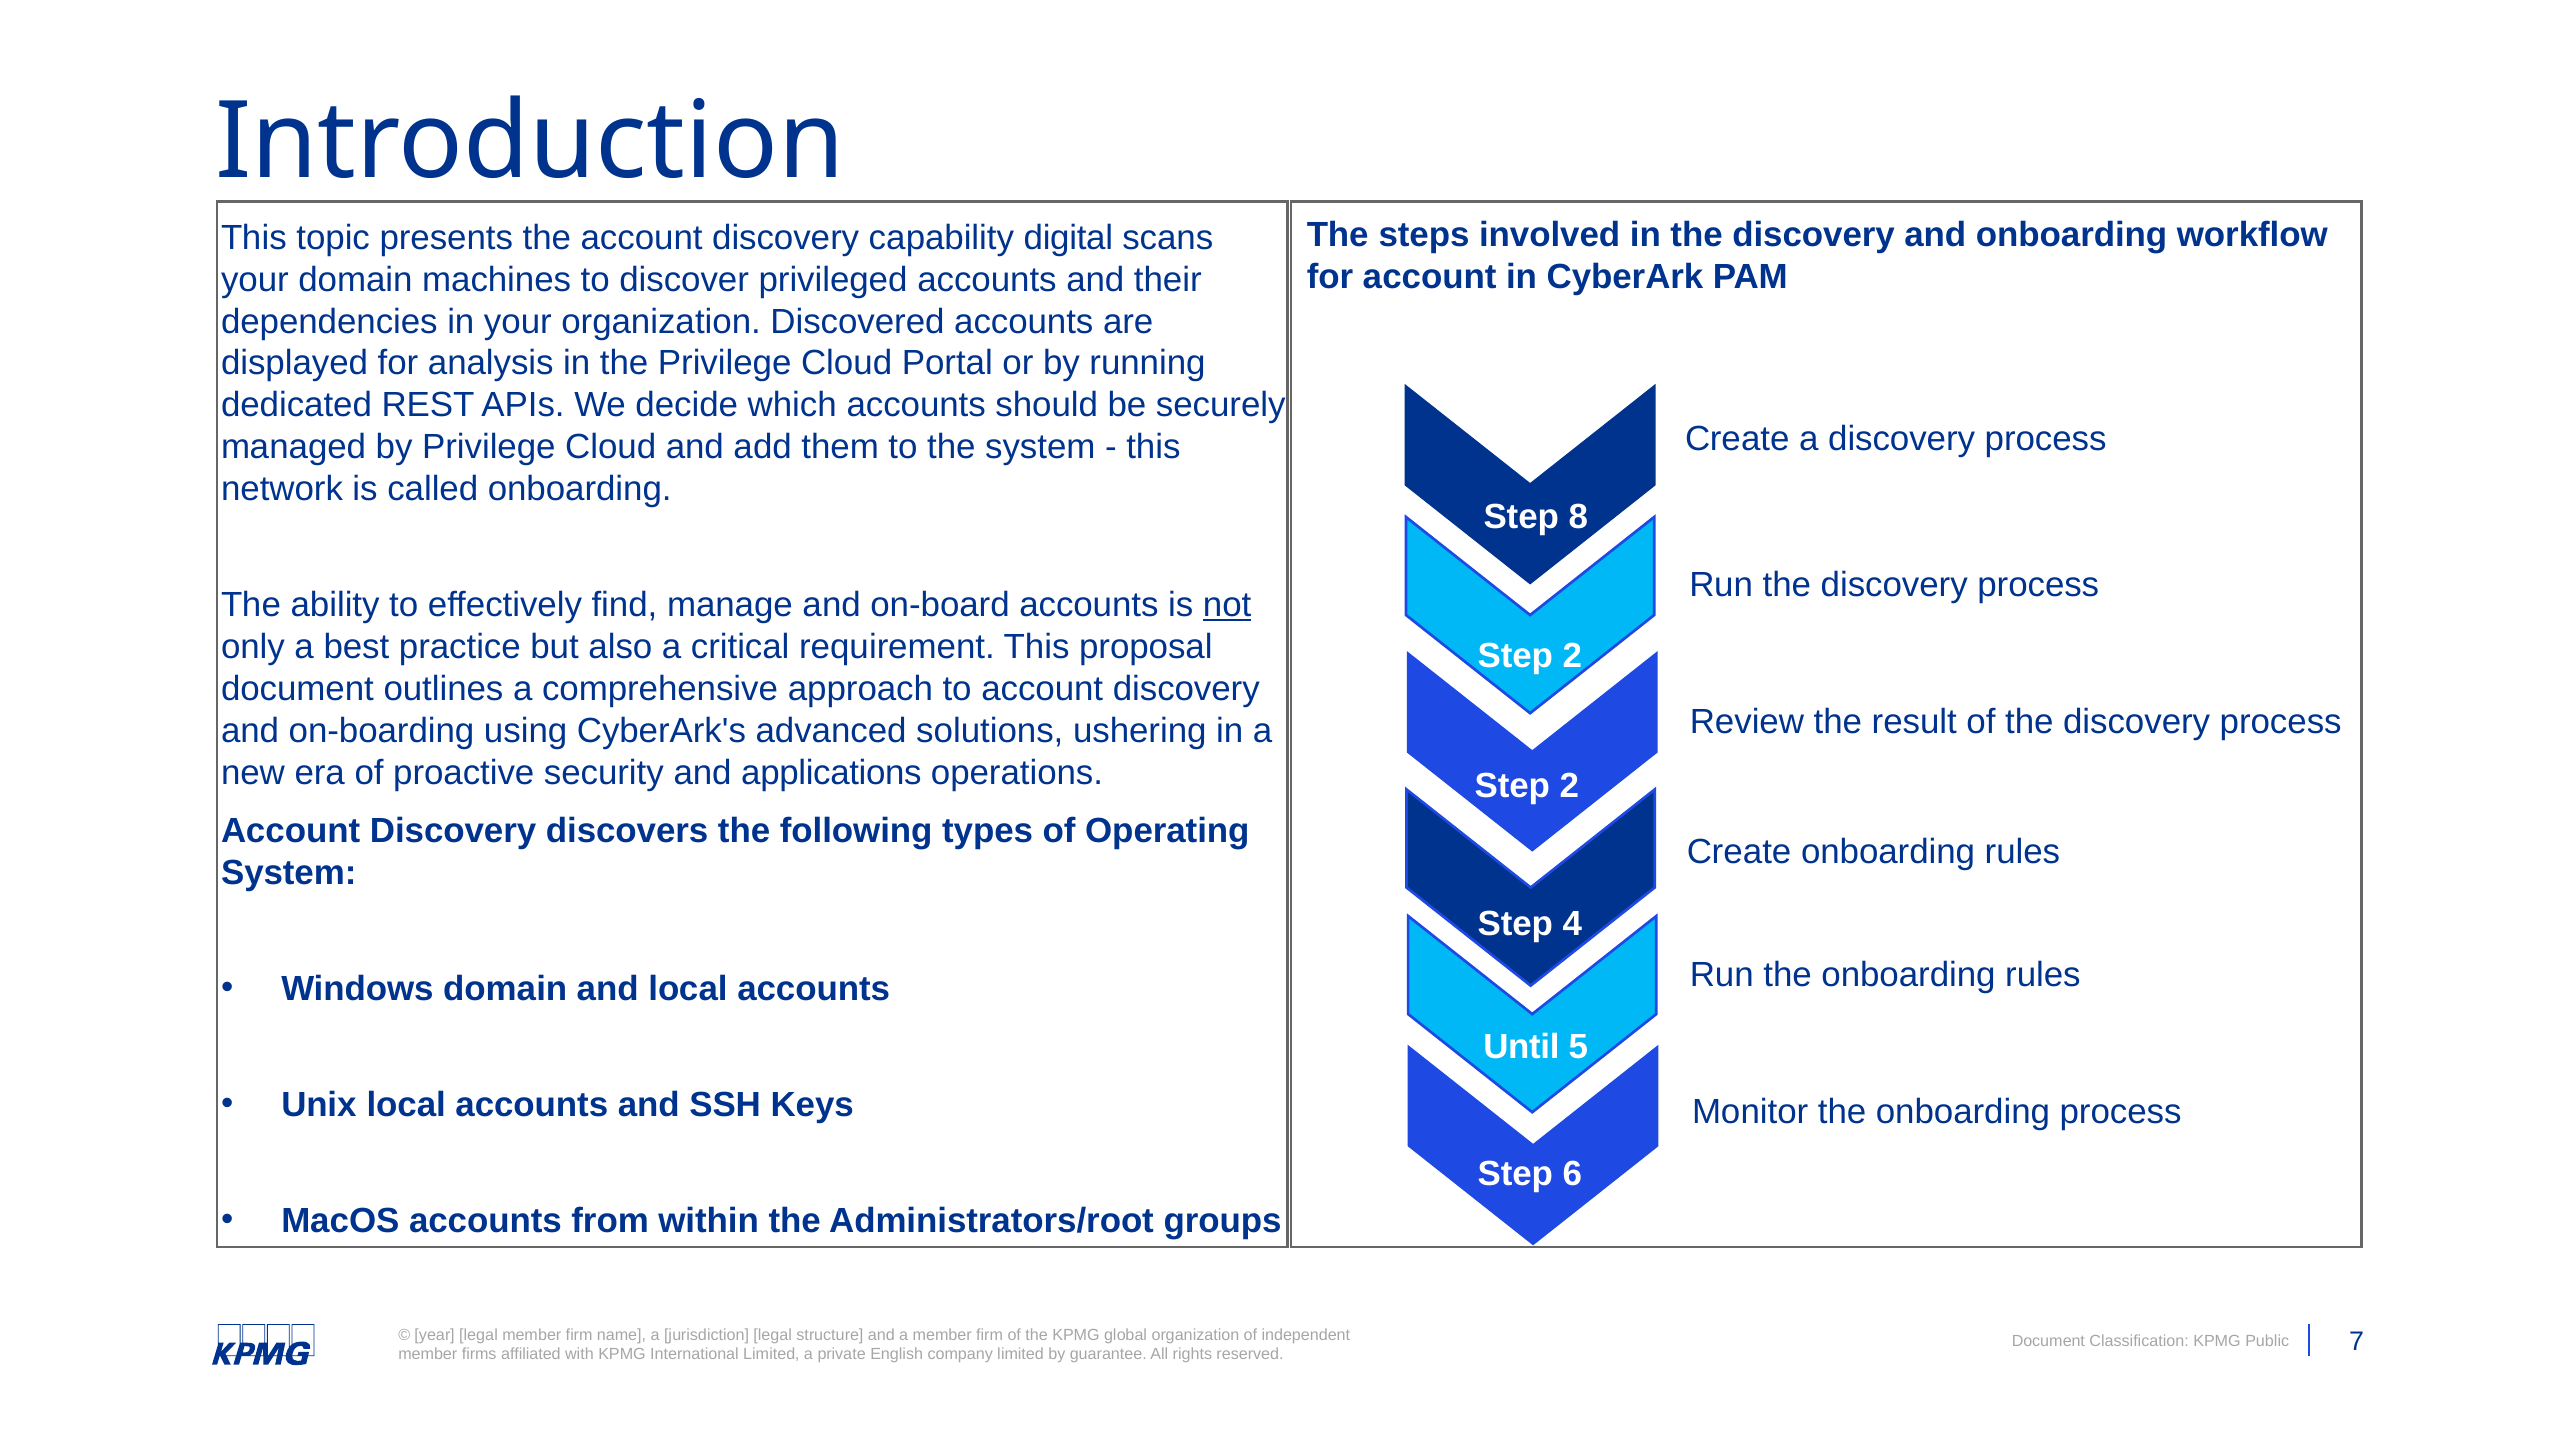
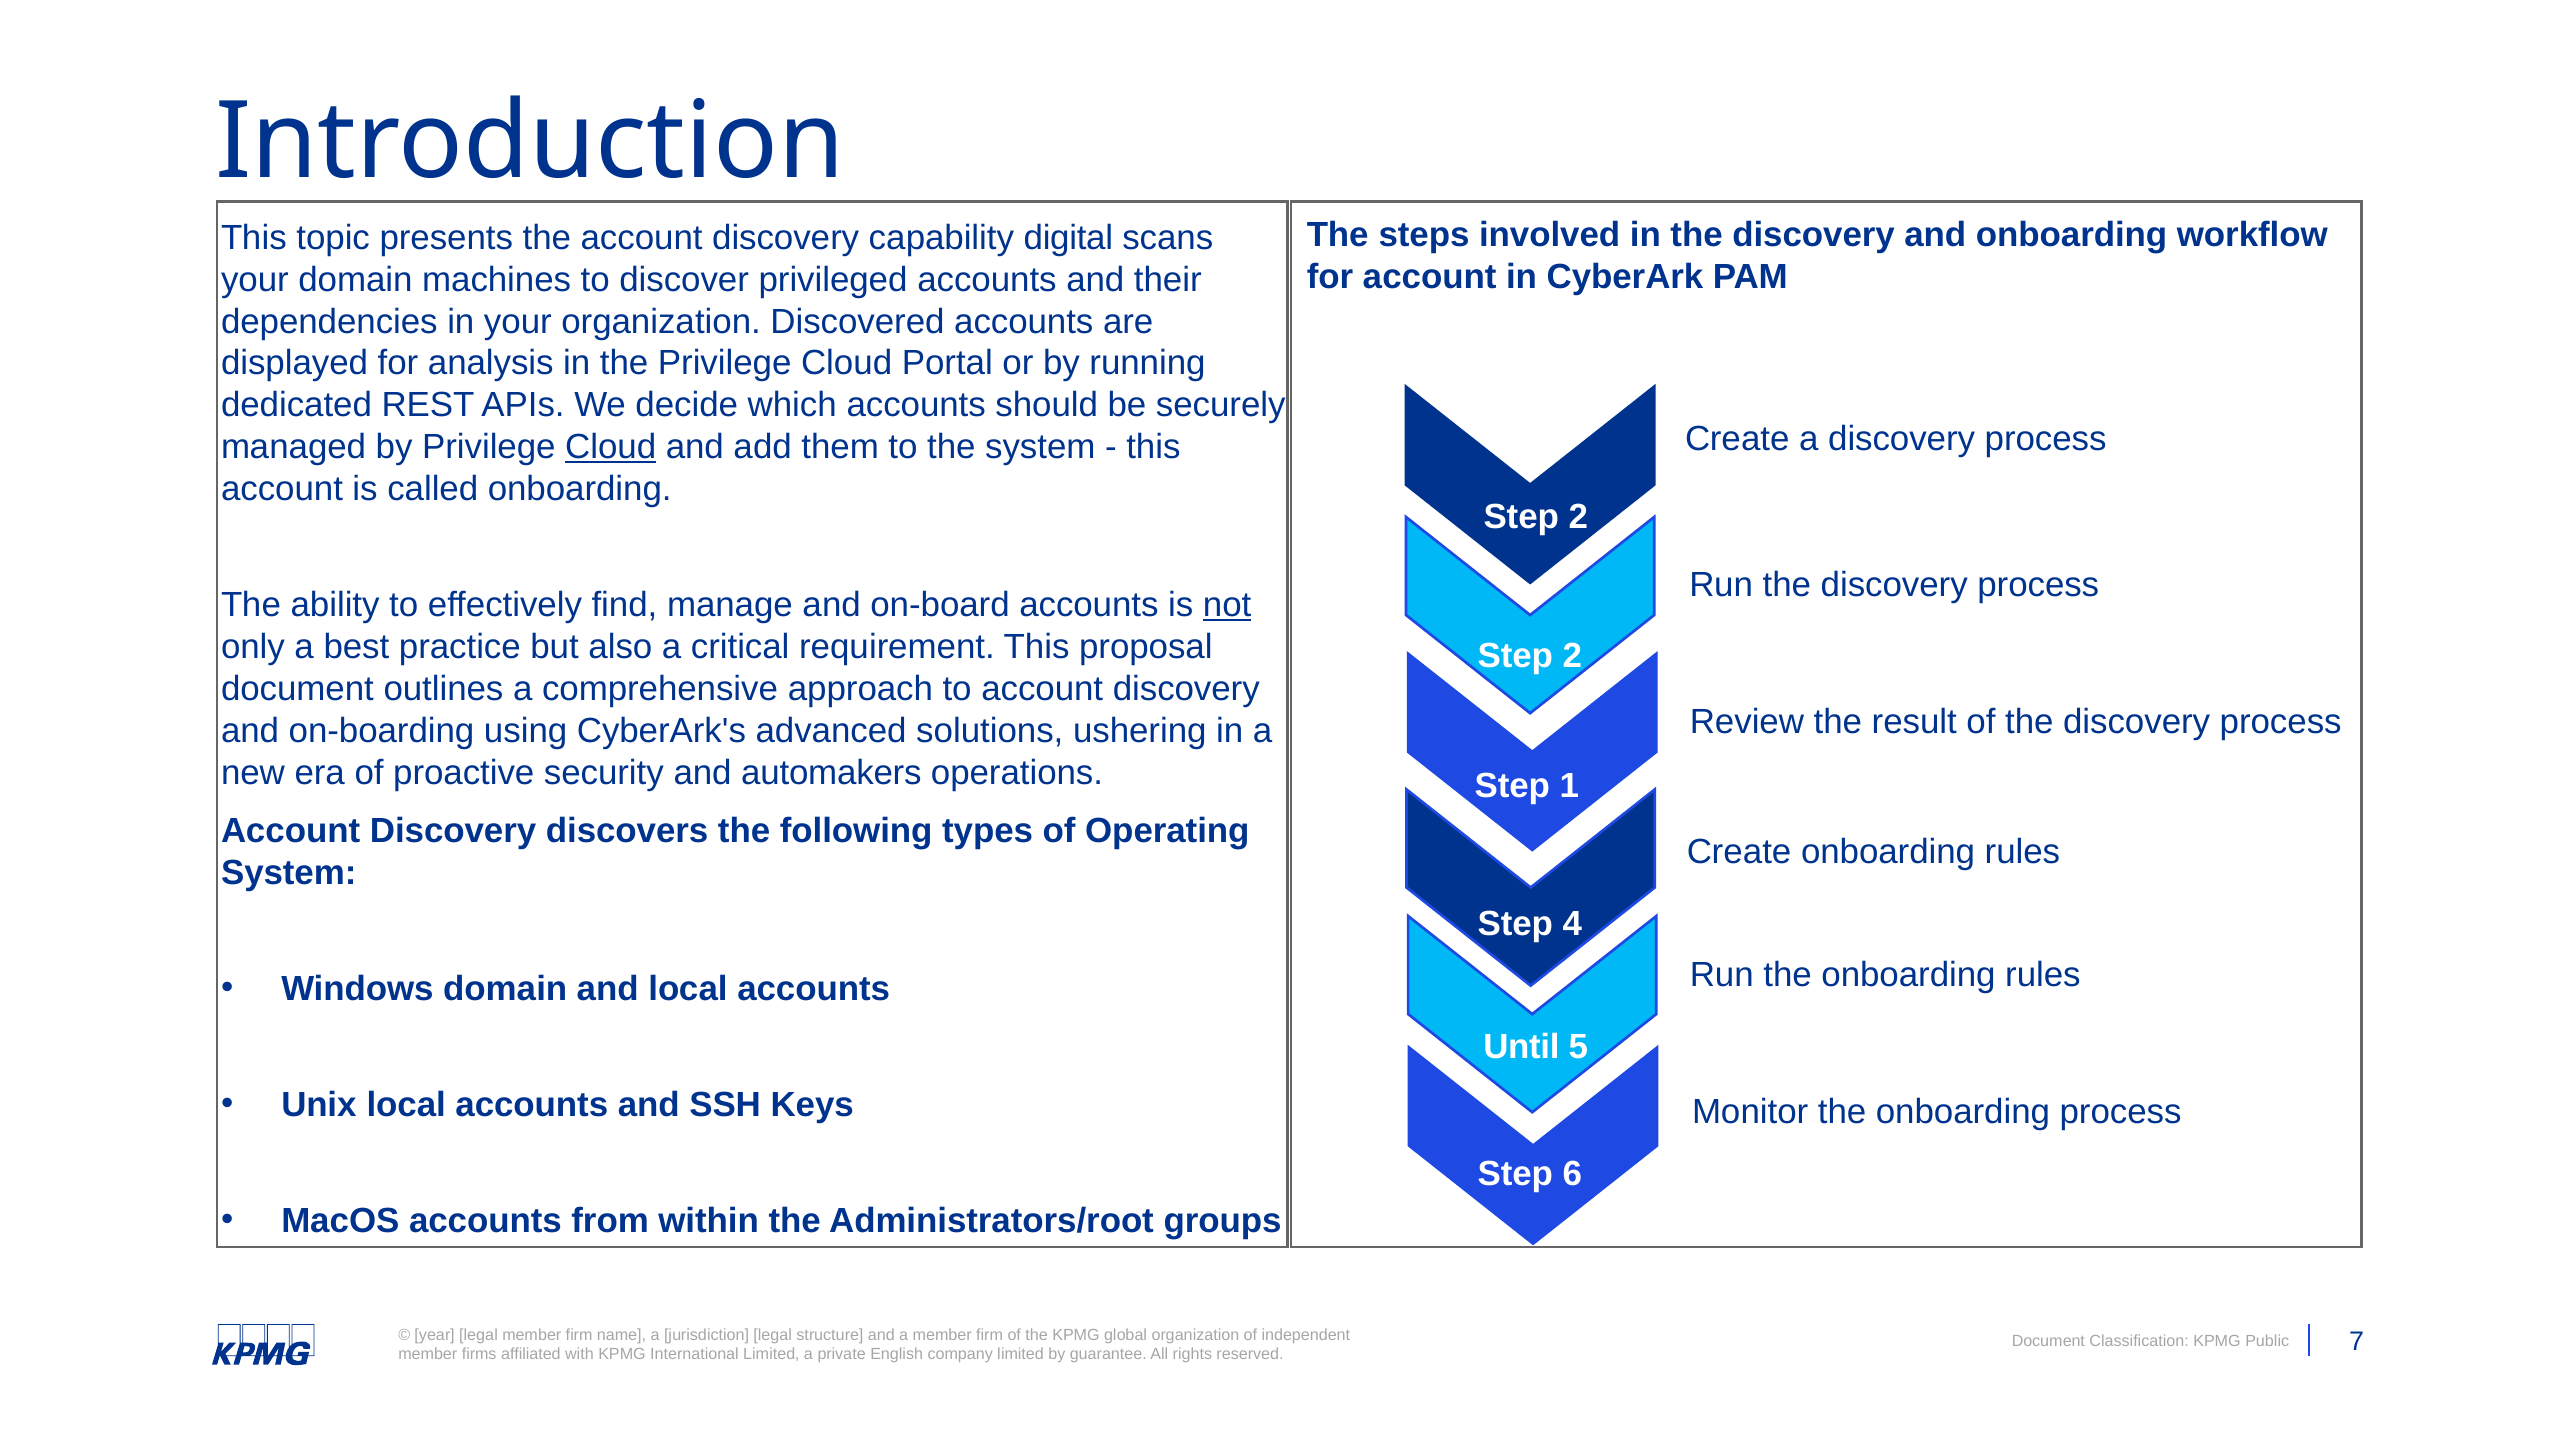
Cloud underline: none -> present (611, 447)
network: network -> account (282, 489)
8: 8 -> 2 (1578, 517)
applications: applications -> automakers (831, 773)
2: 2 -> 1 (1569, 786)
